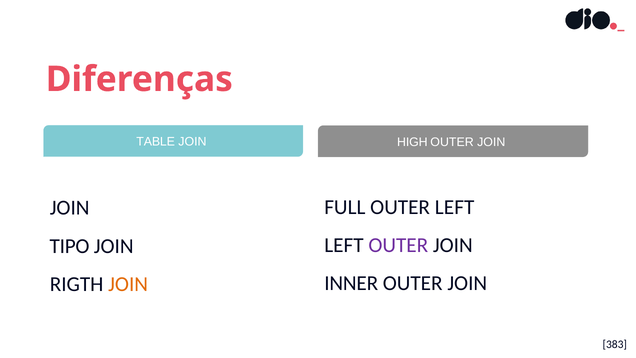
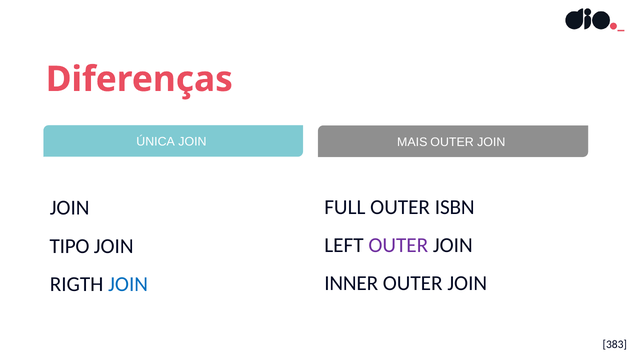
TABLE: TABLE -> ÚNICA (156, 142)
HIGH: HIGH -> MAIS (412, 142)
OUTER LEFT: LEFT -> ISBN (455, 207)
JOIN colour: orange -> blue (128, 284)
